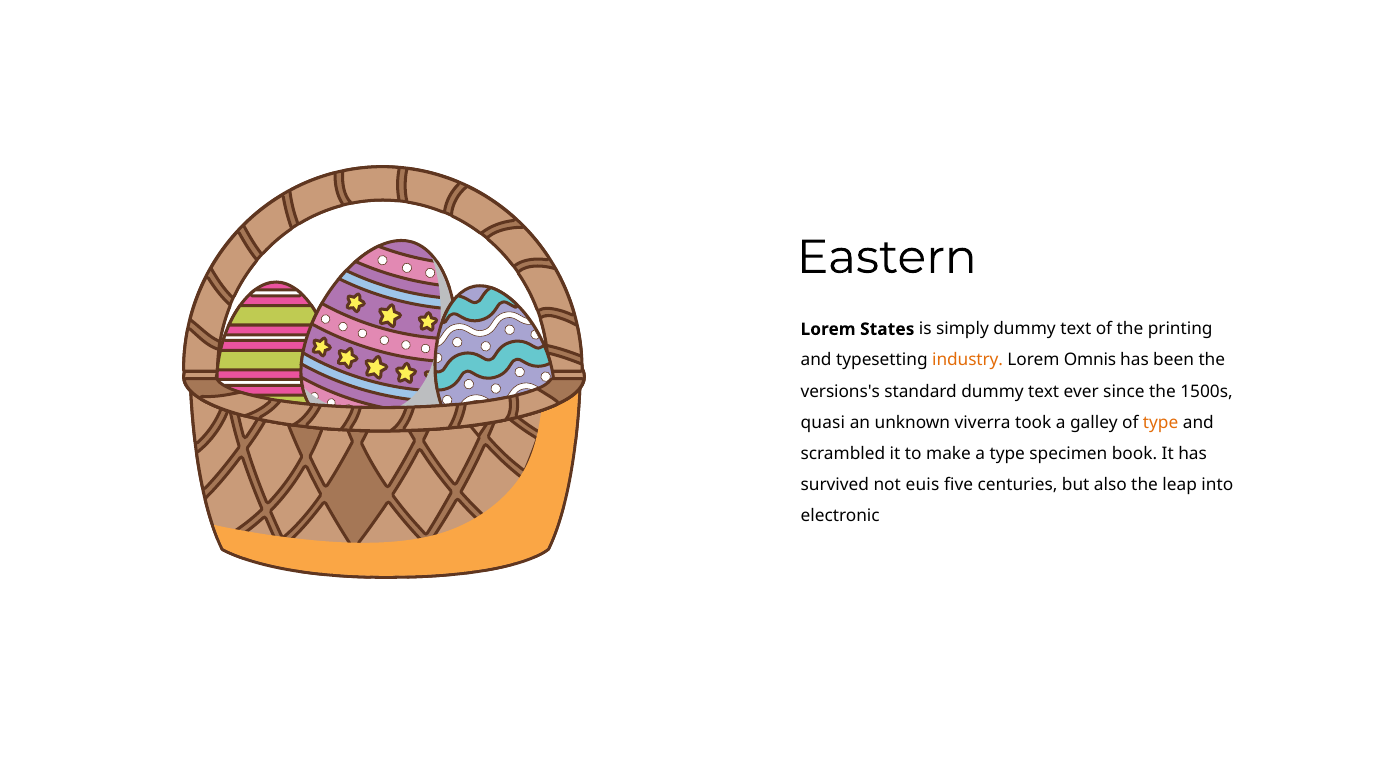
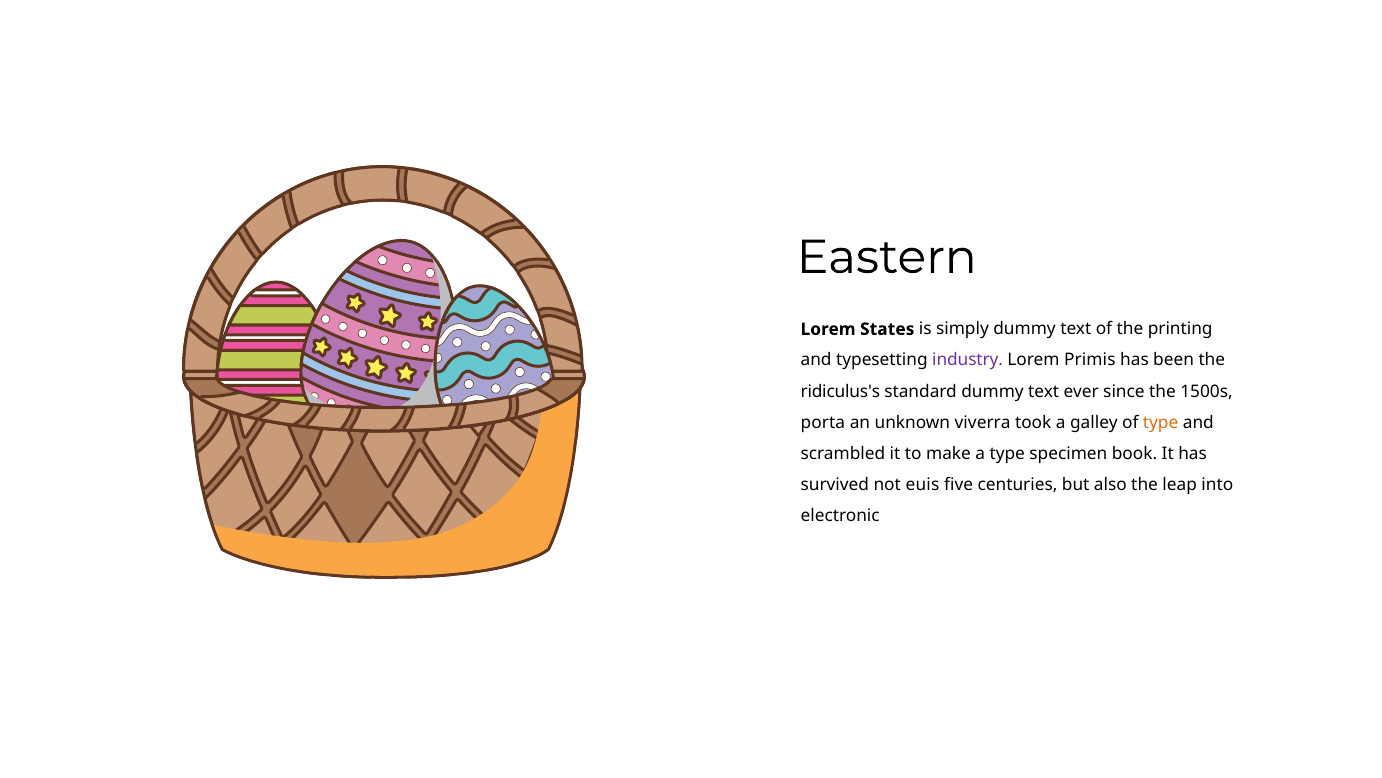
industry colour: orange -> purple (968, 360)
Omnis: Omnis -> Primis (1090, 360)
versions's: versions's -> ridiculus's (840, 391)
quasi: quasi -> porta (823, 422)
